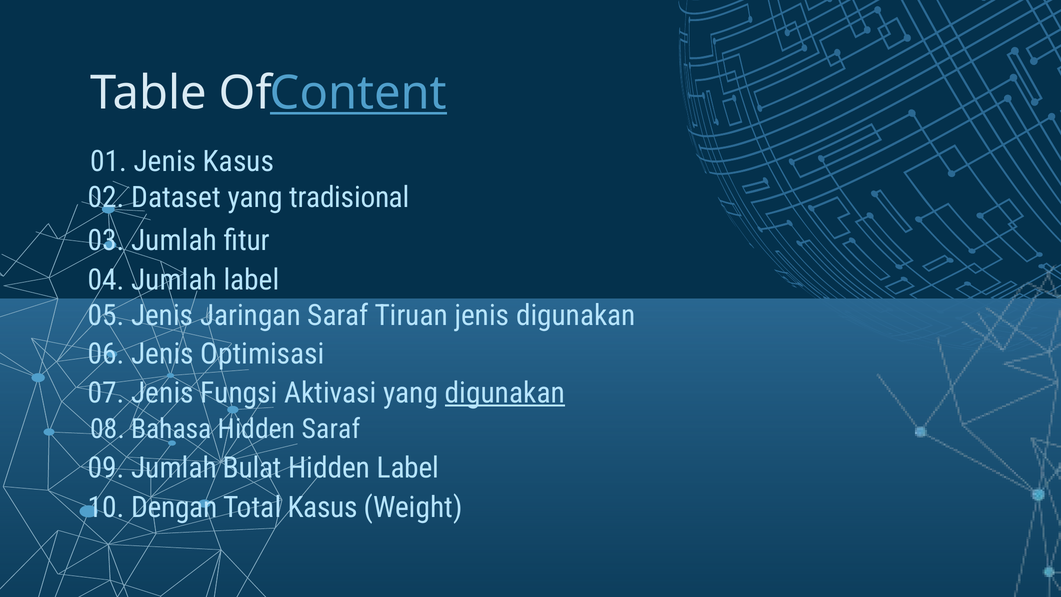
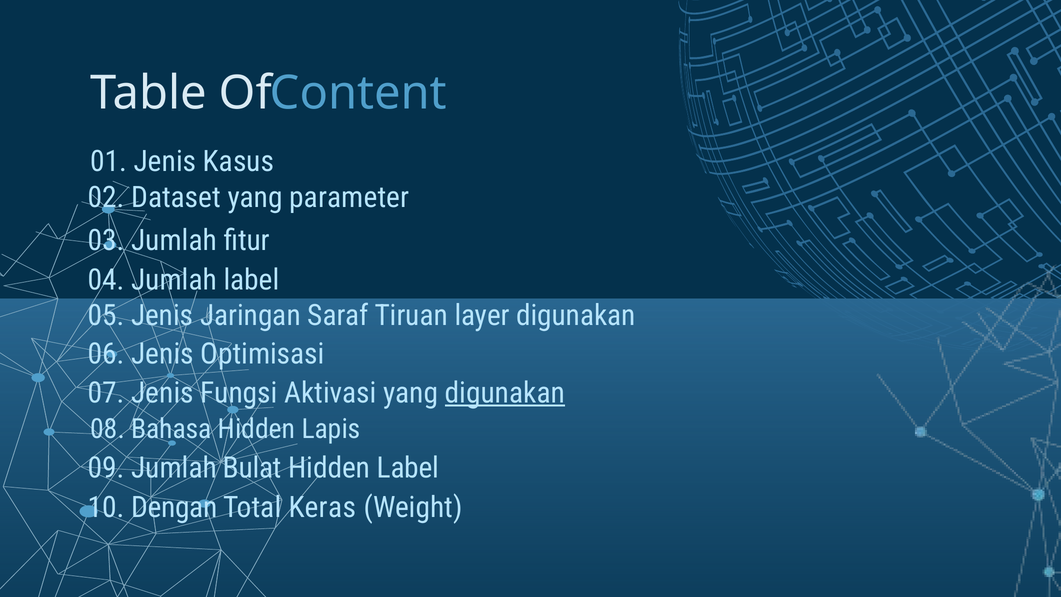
Content underline: present -> none (358, 93)
tradisional: tradisional -> parameter (349, 198)
Tiruan jenis: jenis -> layer (482, 315)
Hidden Saraf: Saraf -> Lapis (331, 429)
Total Kasus: Kasus -> Keras (322, 507)
